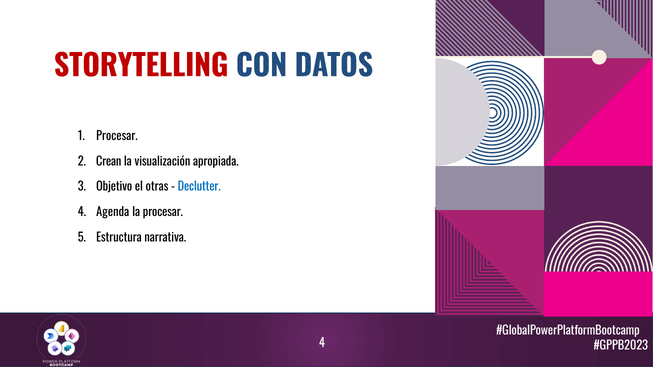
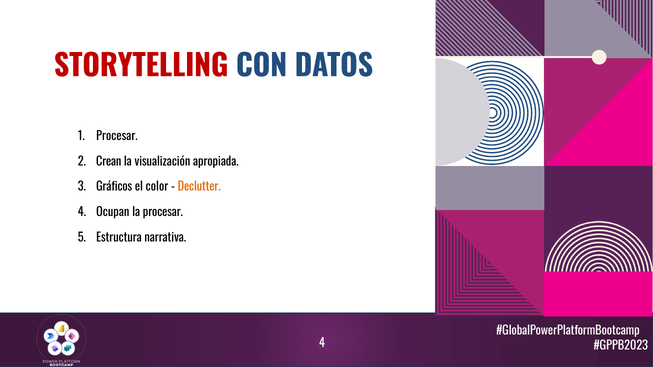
Objetivo: Objetivo -> Gráficos (114, 187)
otras: otras -> color (157, 187)
Declutter colour: blue -> orange (199, 187)
Agenda: Agenda -> Ocupan (113, 212)
